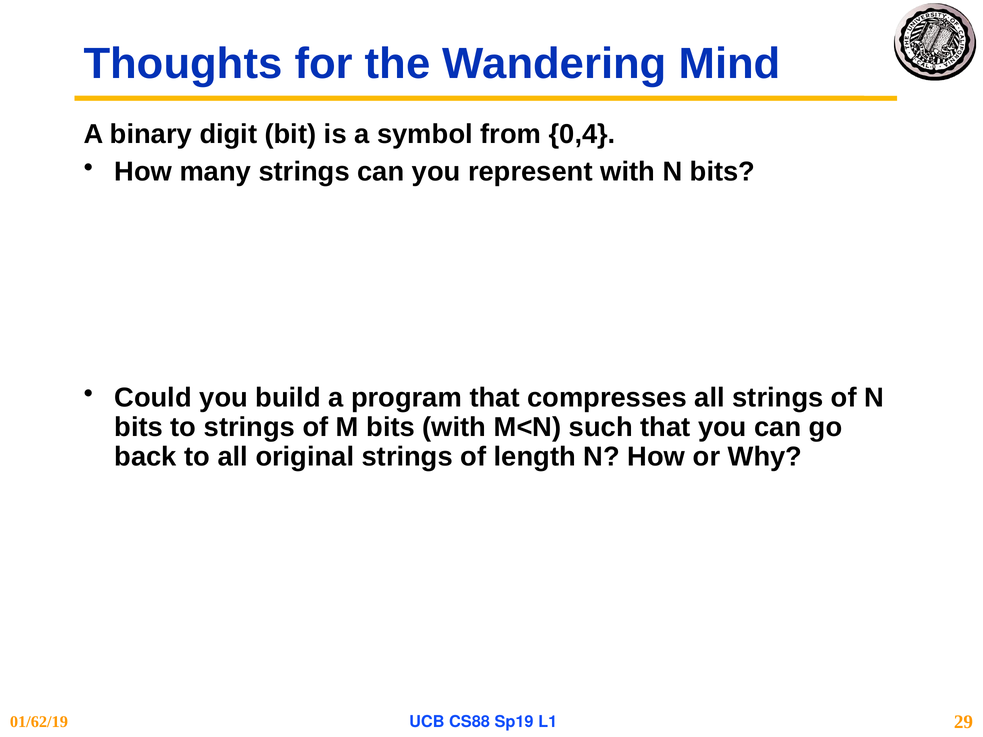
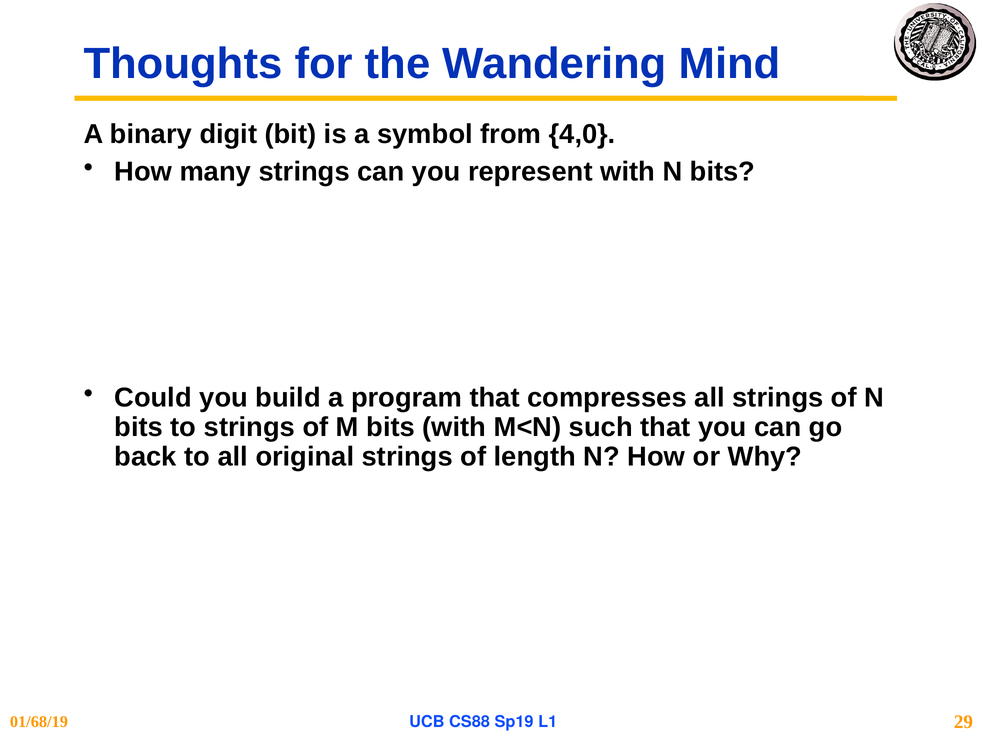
0,4: 0,4 -> 4,0 (582, 134)
01/62/19: 01/62/19 -> 01/68/19 (39, 722)
